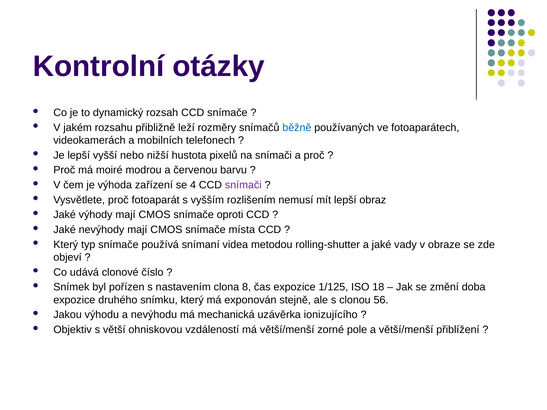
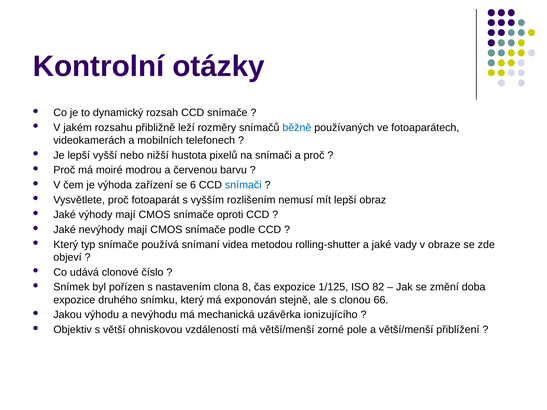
4: 4 -> 6 (193, 185)
snímači colour: purple -> blue (243, 185)
místa: místa -> podle (242, 230)
18: 18 -> 82 (378, 287)
56: 56 -> 66 (381, 300)
